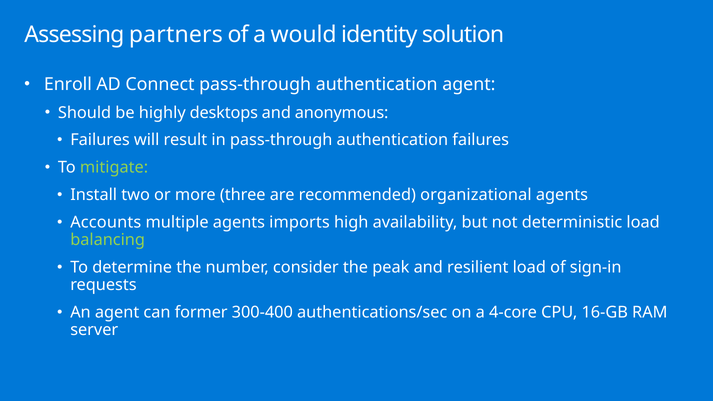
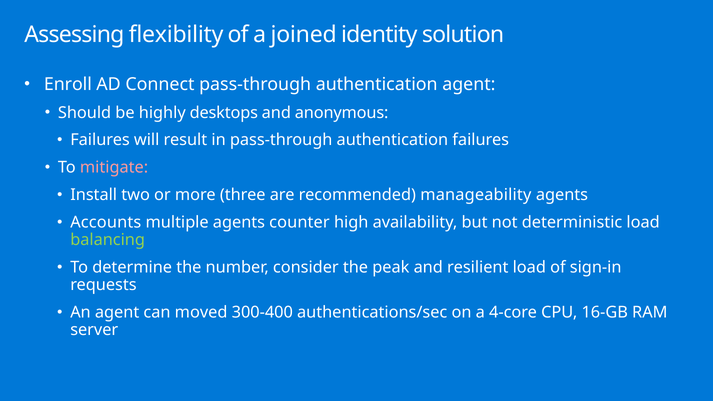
partners: partners -> flexibility (176, 35)
would: would -> joined (304, 35)
mitigate colour: light green -> pink (114, 168)
organizational: organizational -> manageability (476, 195)
imports: imports -> counter (299, 222)
former: former -> moved (201, 312)
